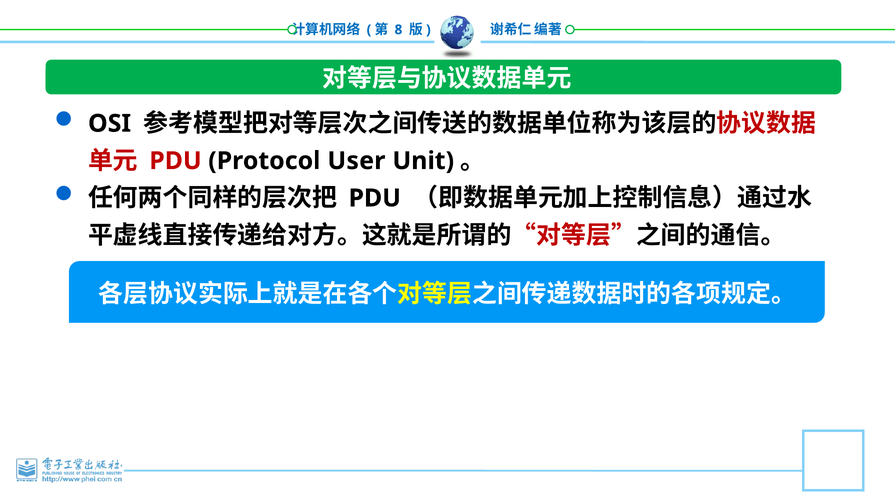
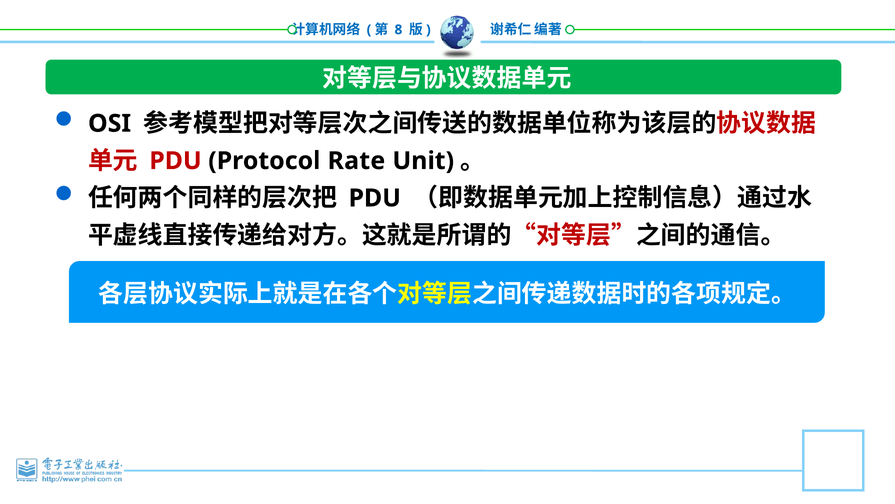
User: User -> Rate (356, 161)
